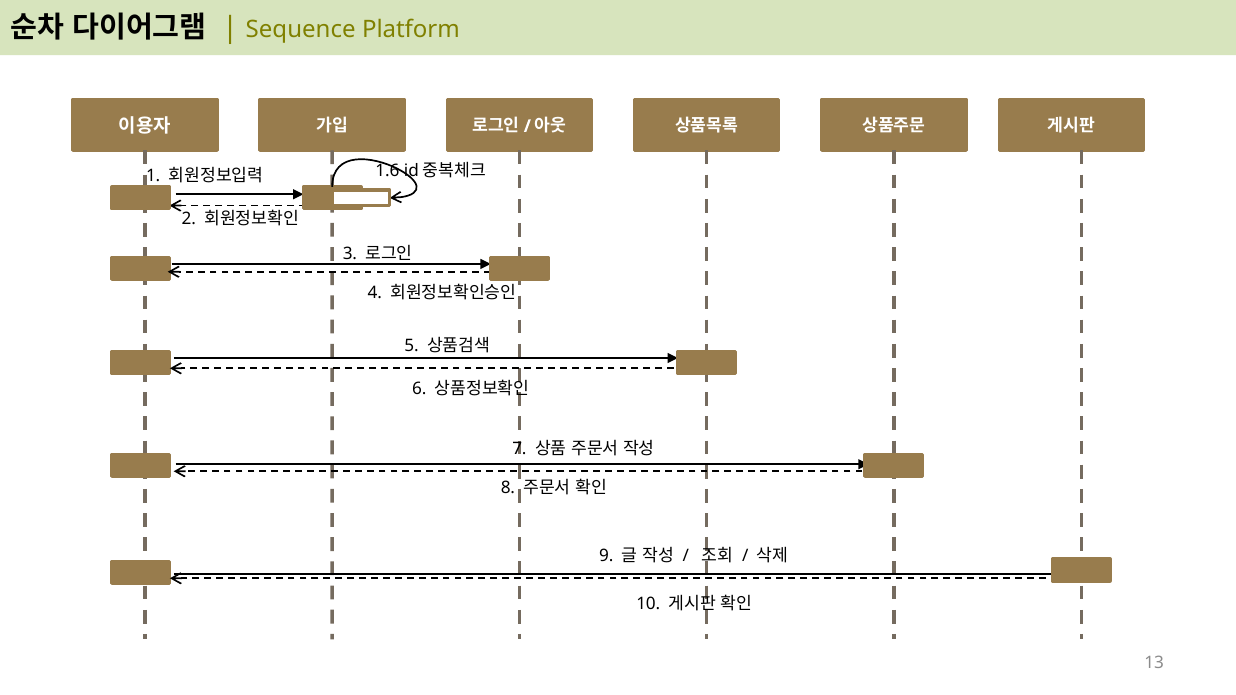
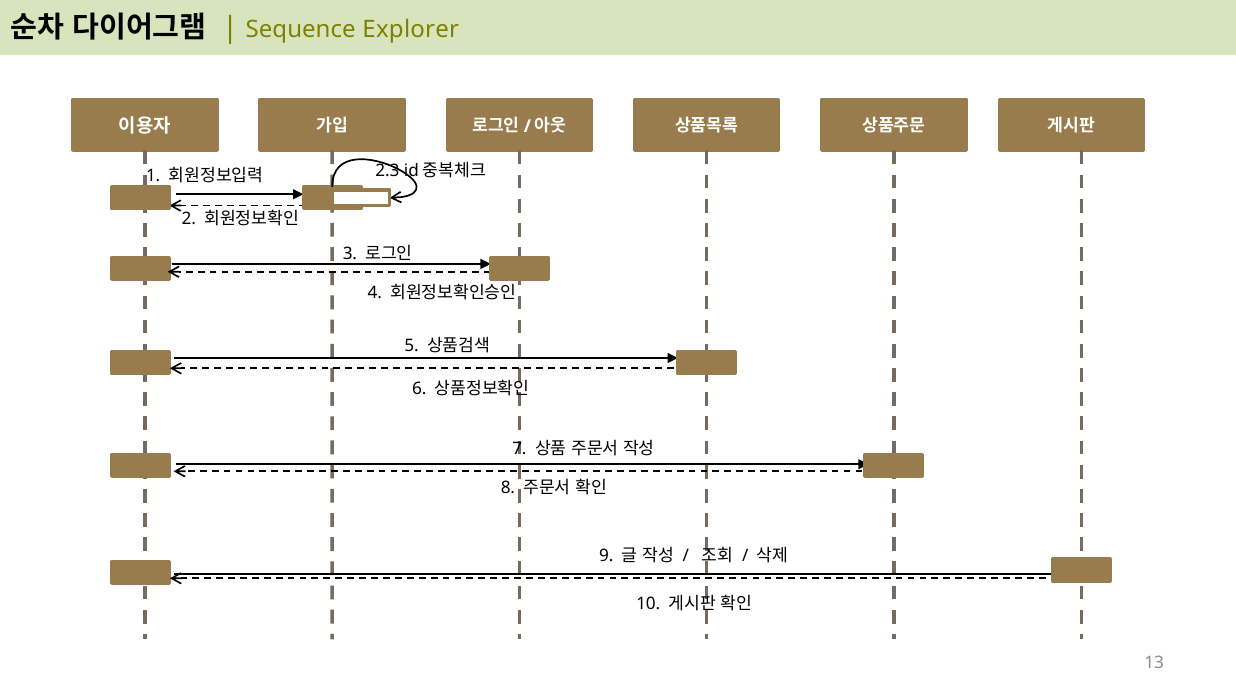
Platform: Platform -> Explorer (411, 30)
1.6: 1.6 -> 2.3 (387, 170)
